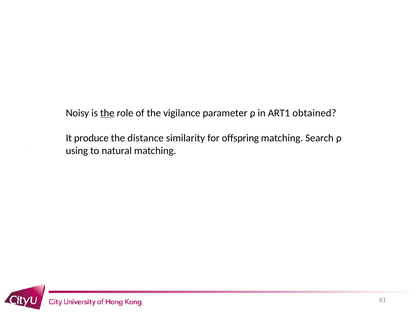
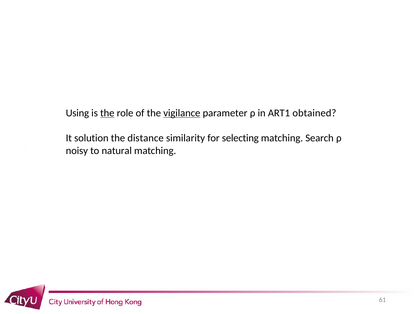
Noisy: Noisy -> Using (77, 113)
vigilance underline: none -> present (182, 113)
produce: produce -> solution (91, 138)
offspring: offspring -> selecting (240, 138)
using: using -> noisy (77, 151)
